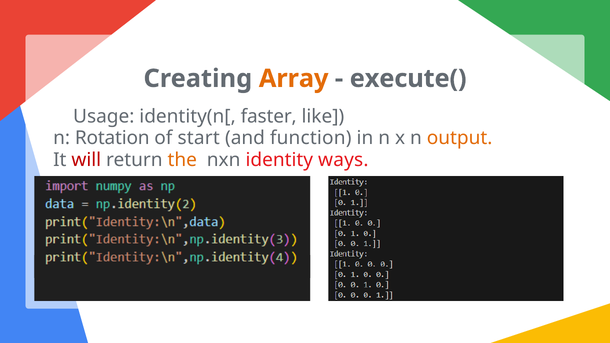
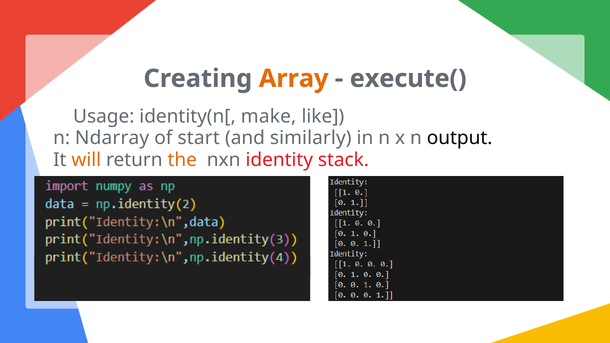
faster: faster -> make (269, 117)
Rotation: Rotation -> Ndarray (112, 138)
function: function -> similarly (311, 138)
output colour: orange -> black (460, 138)
will colour: red -> orange (86, 160)
ways: ways -> stack (343, 160)
